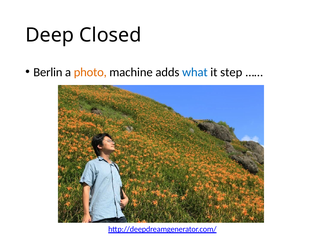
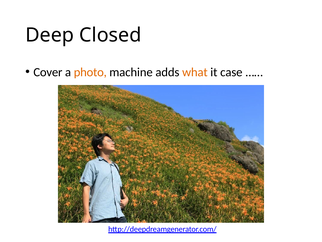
Berlin: Berlin -> Cover (48, 72)
what colour: blue -> orange (195, 72)
step: step -> case (231, 72)
